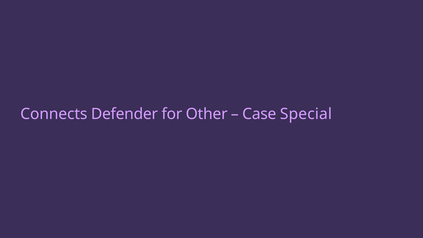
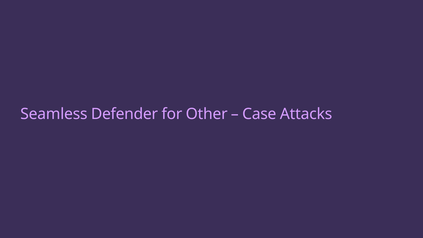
Connects: Connects -> Seamless (54, 114)
Special: Special -> Attacks (306, 114)
